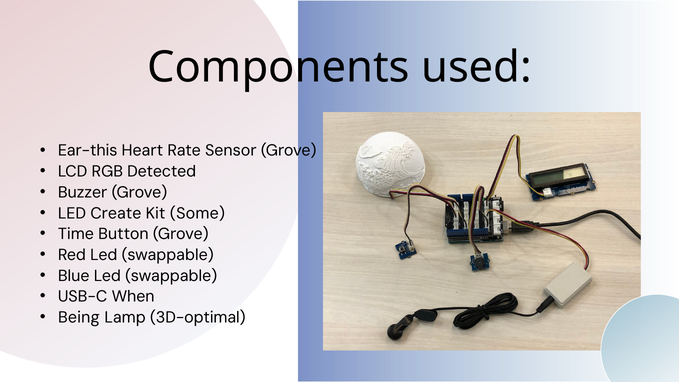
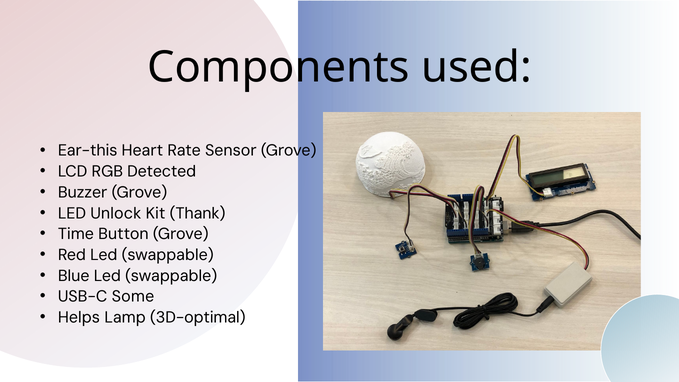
Create: Create -> Unlock (116, 213)
Some: Some -> Thank (198, 213)
When: When -> Some (133, 297)
Being: Being -> Helps (79, 317)
